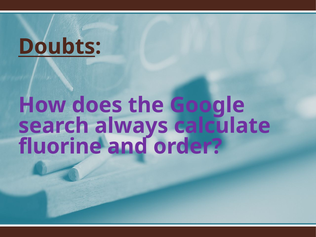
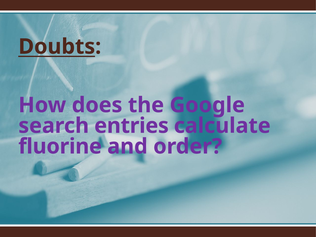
always: always -> entries (132, 126)
